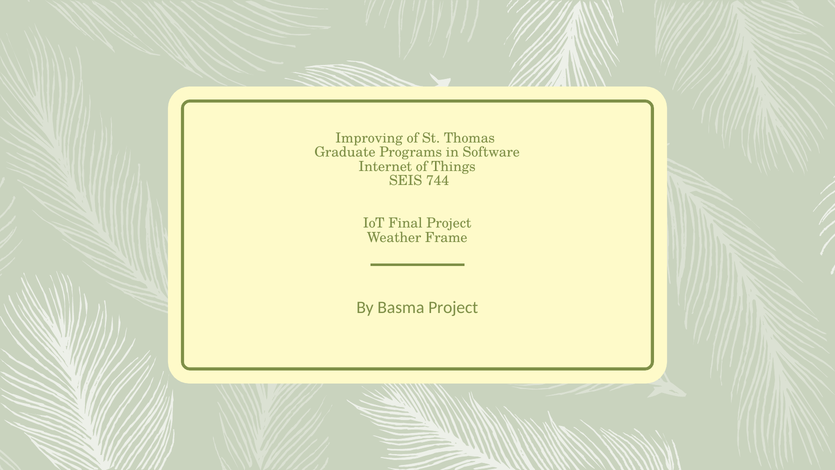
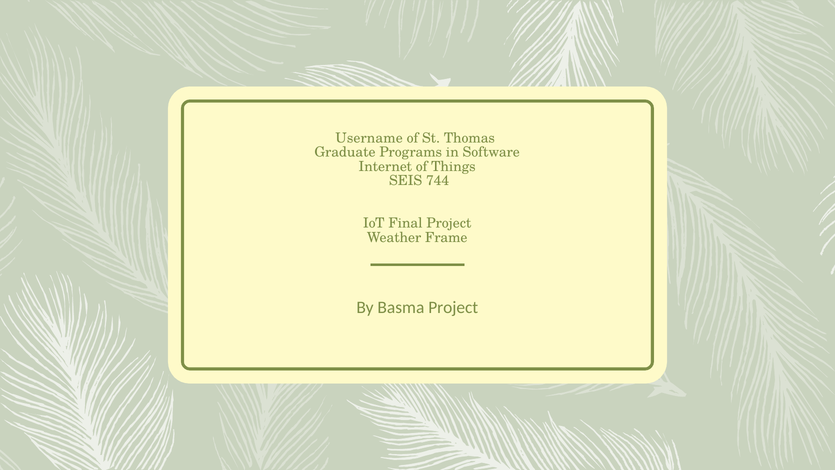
Improving: Improving -> Username (369, 138)
